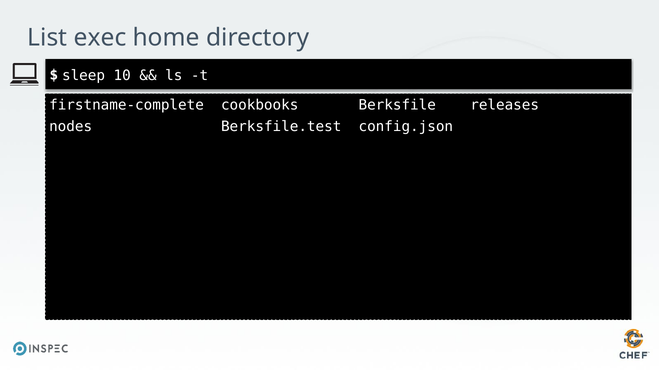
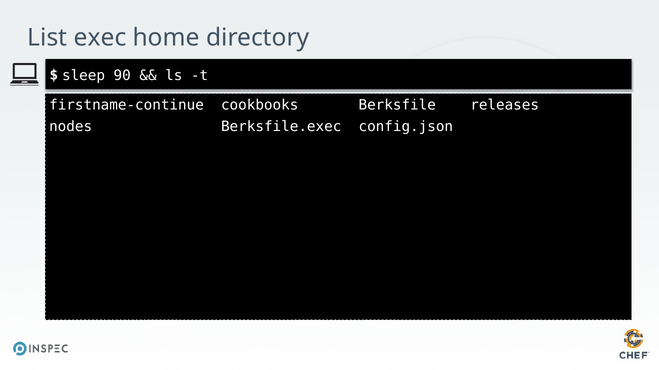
10: 10 -> 90 (122, 76)
firstname-complete: firstname-complete -> firstname-continue (127, 105)
Berksfile.test: Berksfile.test -> Berksfile.exec (281, 127)
